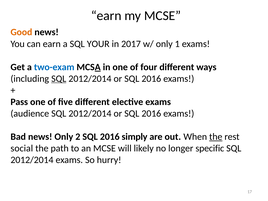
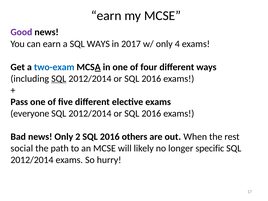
Good colour: orange -> purple (21, 32)
SQL YOUR: YOUR -> WAYS (98, 44)
1: 1 -> 4 (177, 44)
audience: audience -> everyone (30, 113)
simply: simply -> others (135, 137)
the underline: present -> none (216, 137)
